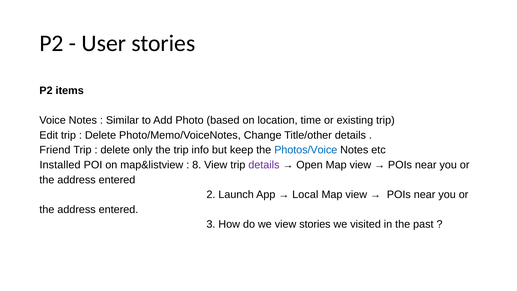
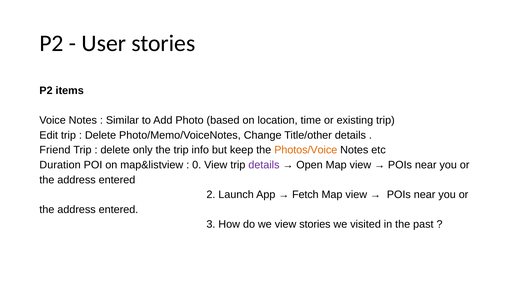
Photos/Voice colour: blue -> orange (306, 150)
Installed: Installed -> Duration (60, 165)
8: 8 -> 0 (197, 165)
Local: Local -> Fetch (305, 195)
